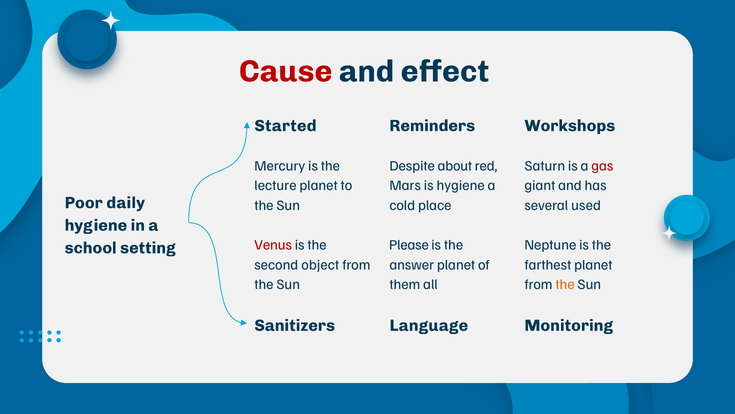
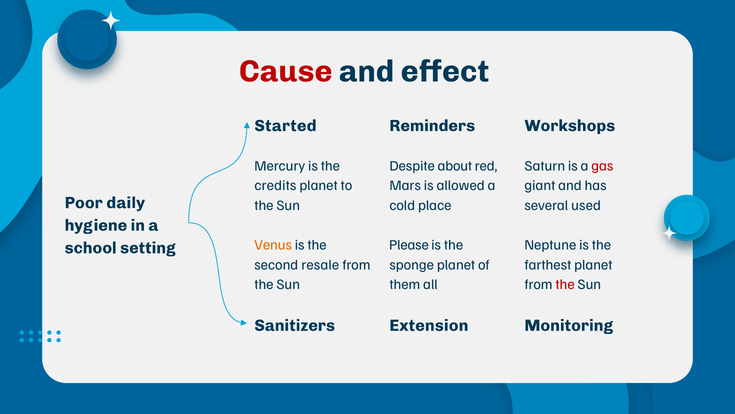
lecture: lecture -> credits (275, 185)
is hygiene: hygiene -> allowed (461, 185)
Venus colour: red -> orange (273, 245)
object: object -> resale (320, 264)
answer: answer -> sponge (412, 264)
the colour: orange -> red (565, 284)
Language: Language -> Extension (429, 325)
